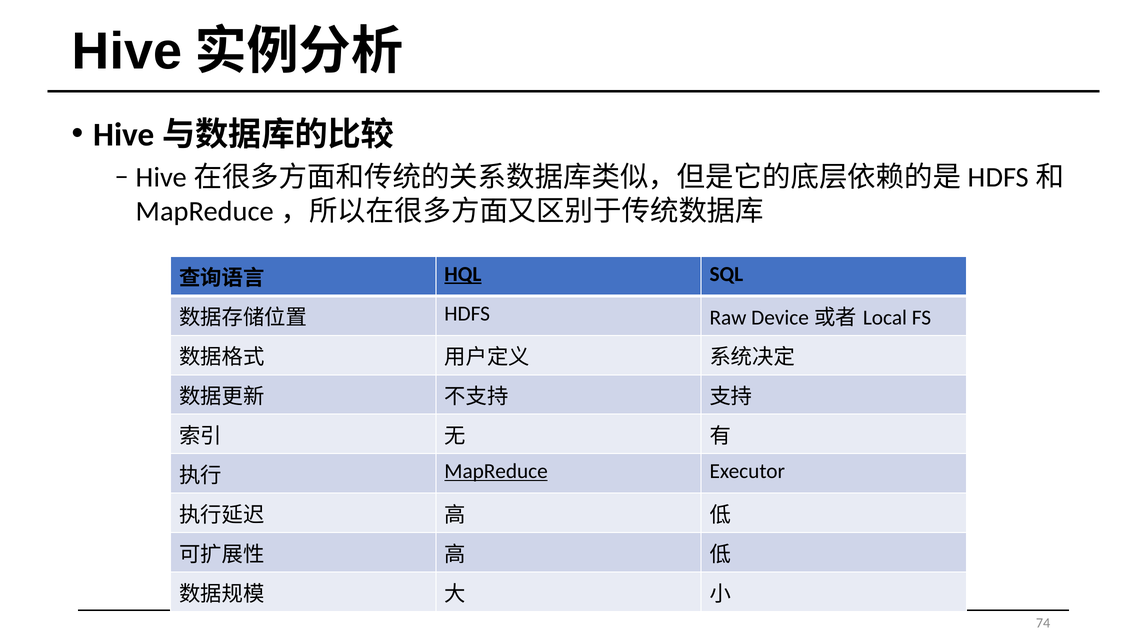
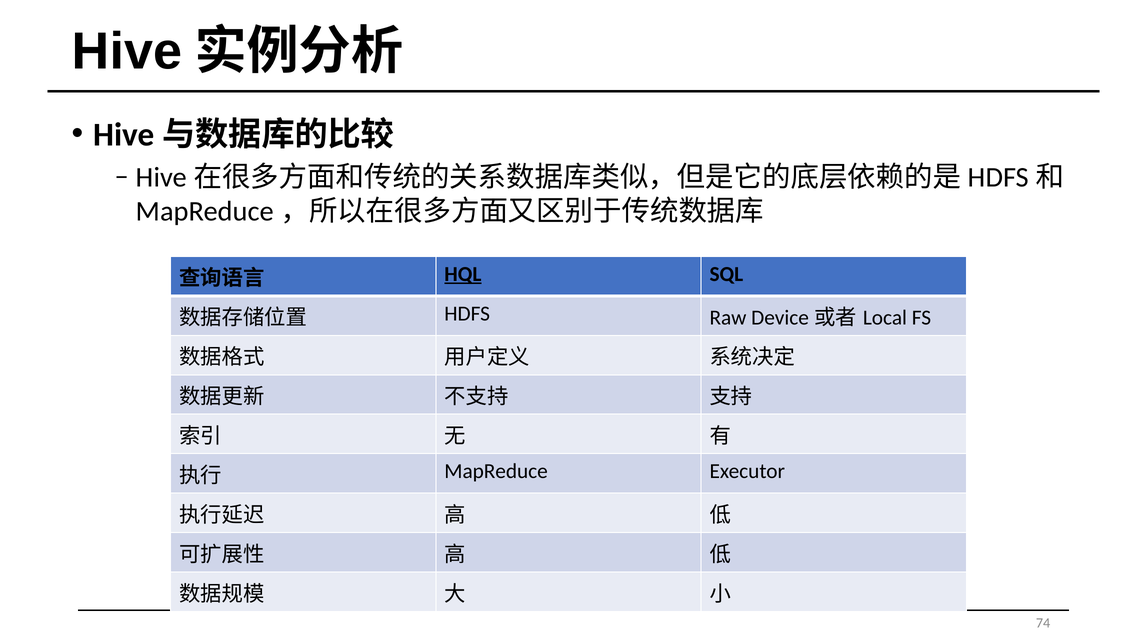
MapReduce underline: present -> none (496, 471)
